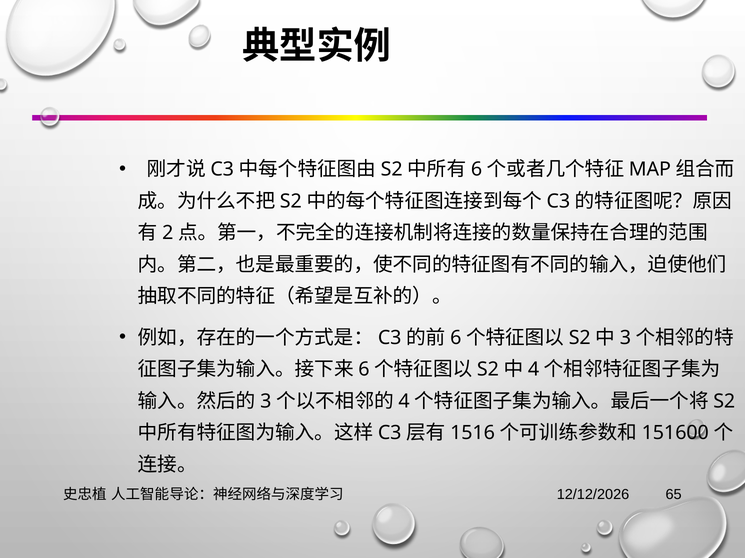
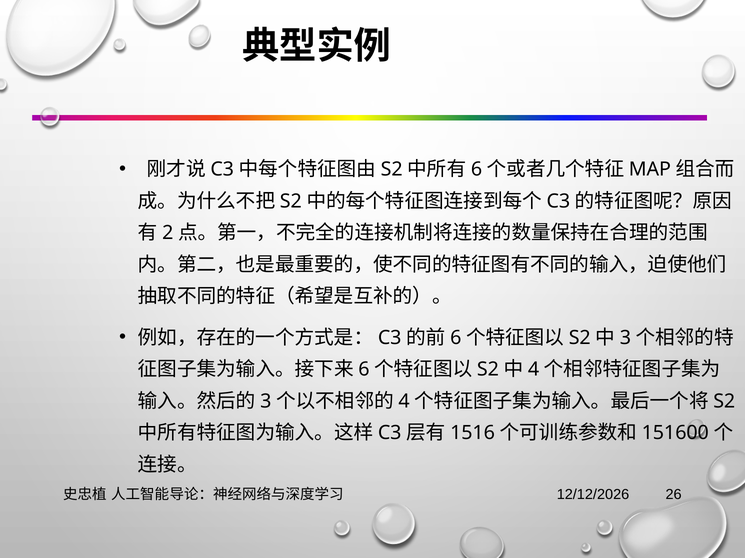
65: 65 -> 26 (674, 495)
